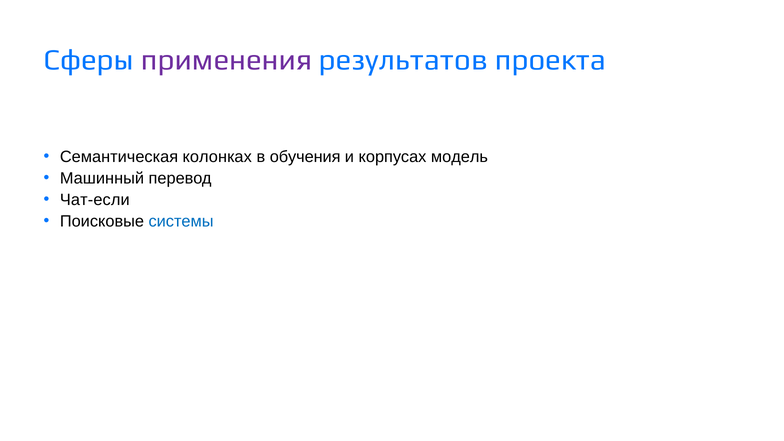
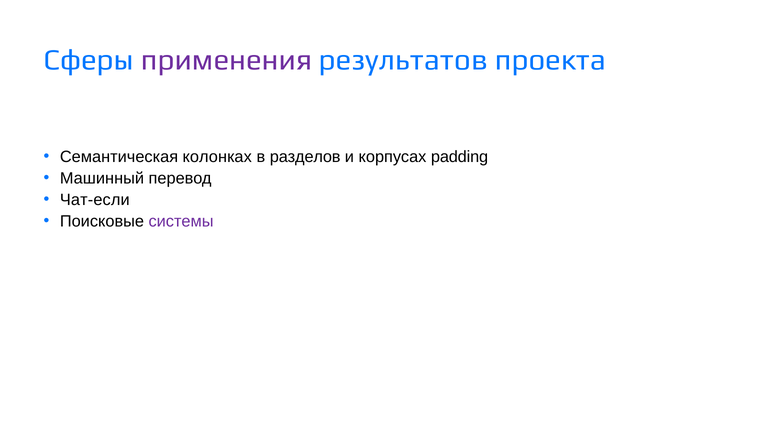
обучения: обучения -> разделов (305, 157)
модель: модель -> padding (460, 157)
системы colour: blue -> purple (181, 221)
